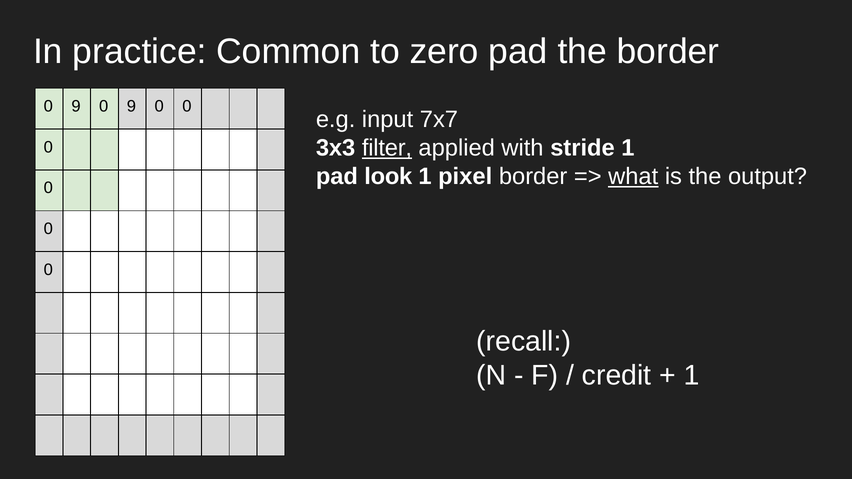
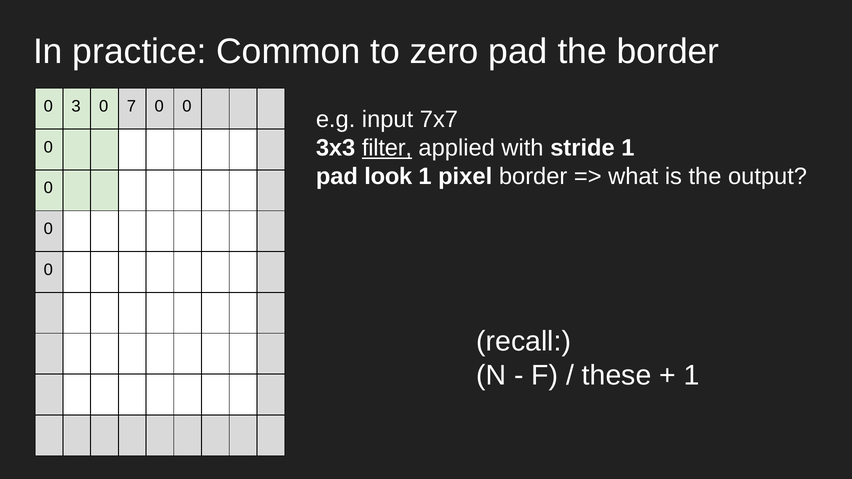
9: 9 -> 3 (76, 106)
9: 9 -> 7 (131, 106)
what underline: present -> none (633, 177)
credit: credit -> these (617, 375)
